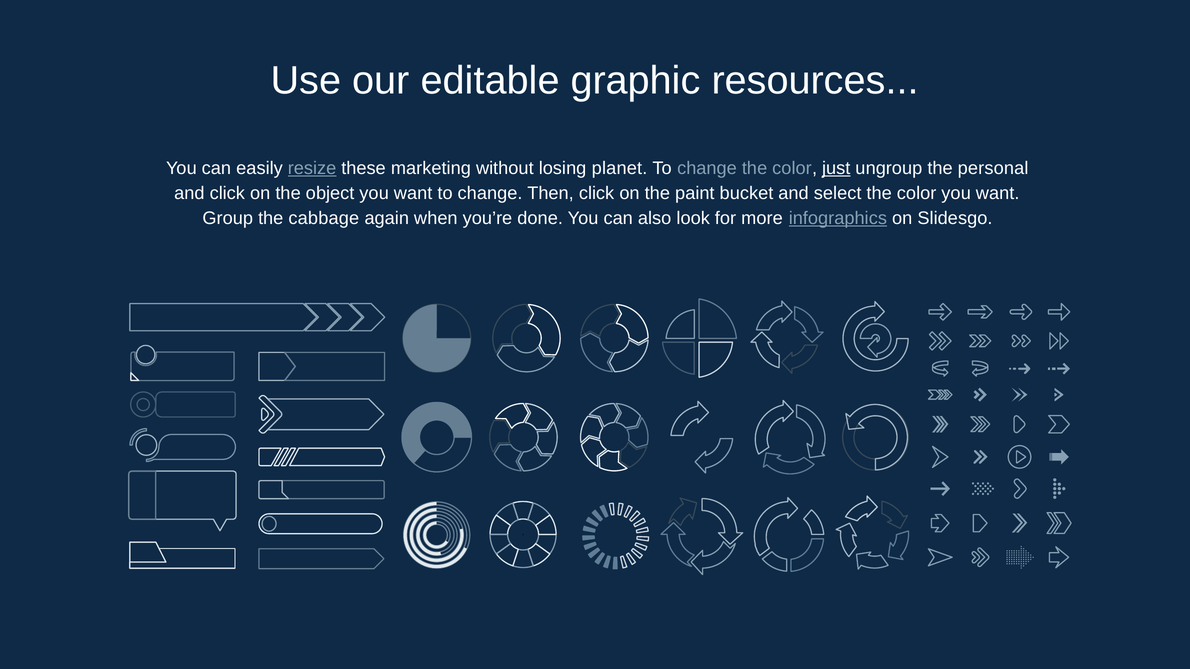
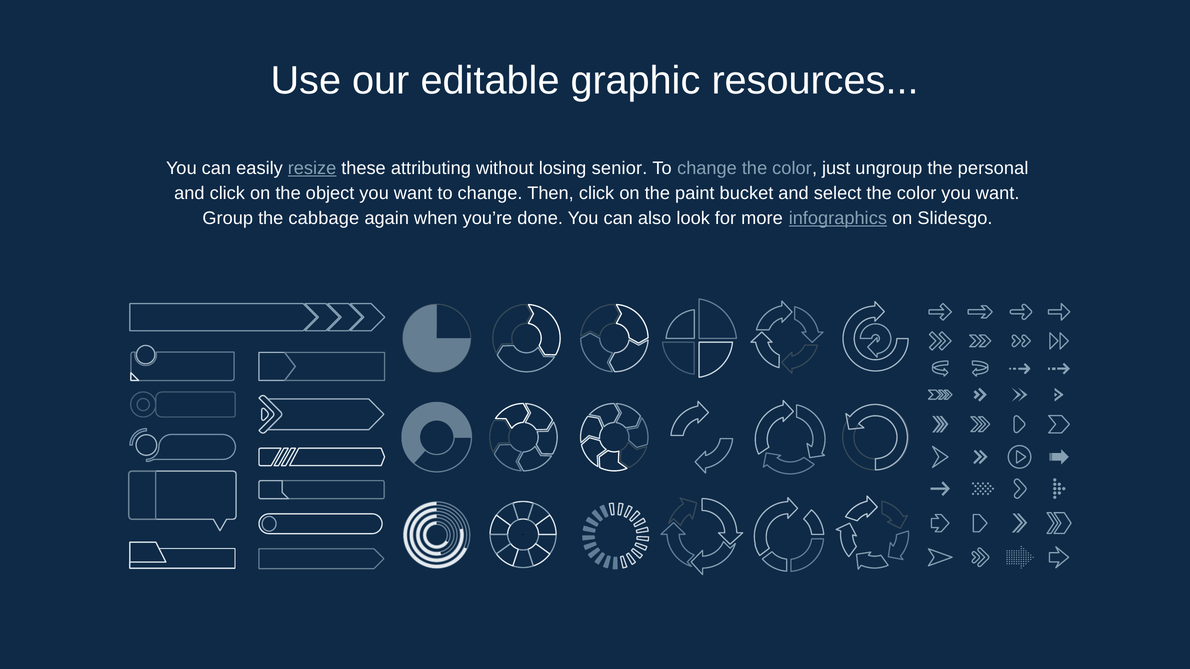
marketing: marketing -> attributing (431, 168)
planet: planet -> senior (620, 168)
just underline: present -> none (836, 168)
